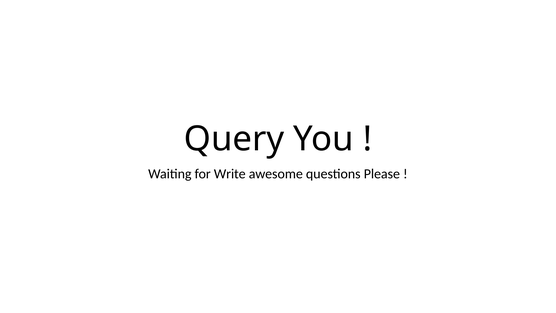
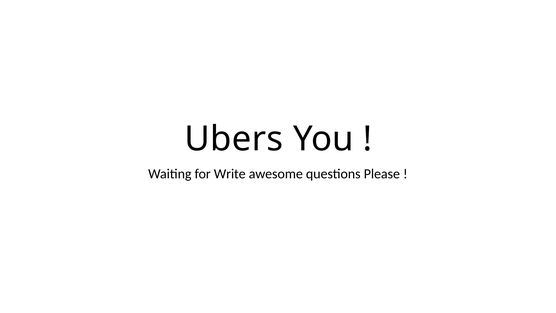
Query: Query -> Ubers (234, 139)
